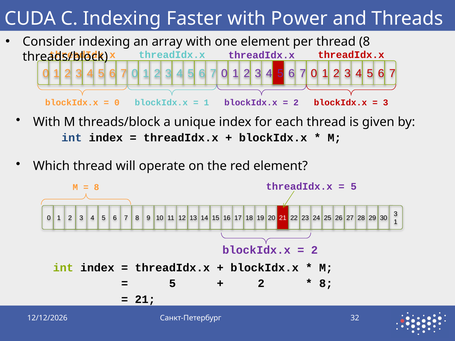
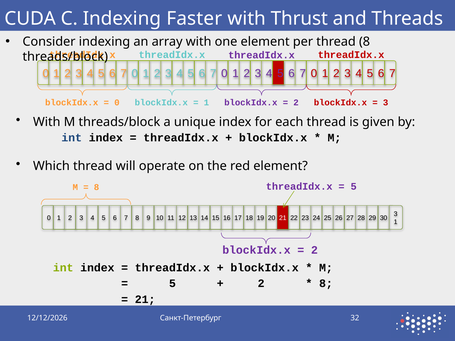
Power: Power -> Thrust (299, 19)
